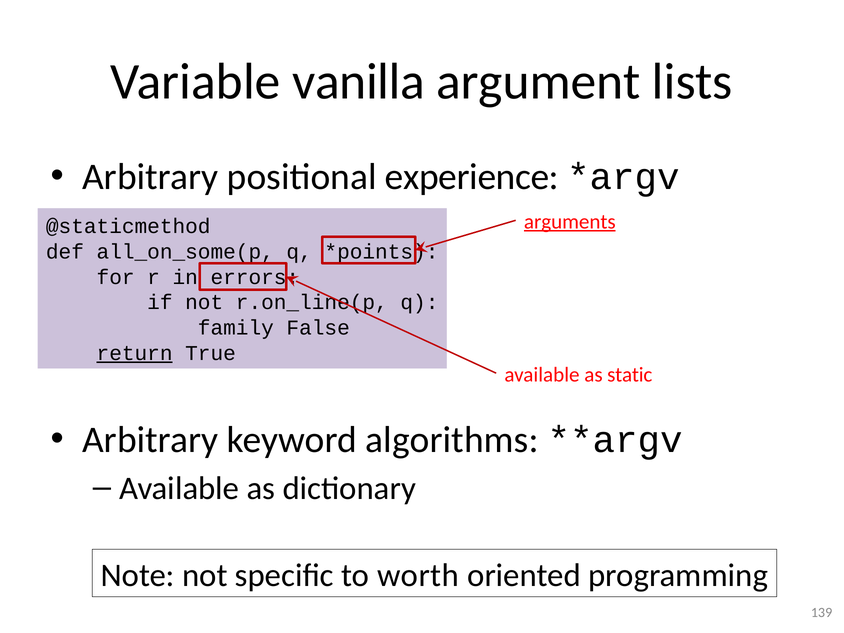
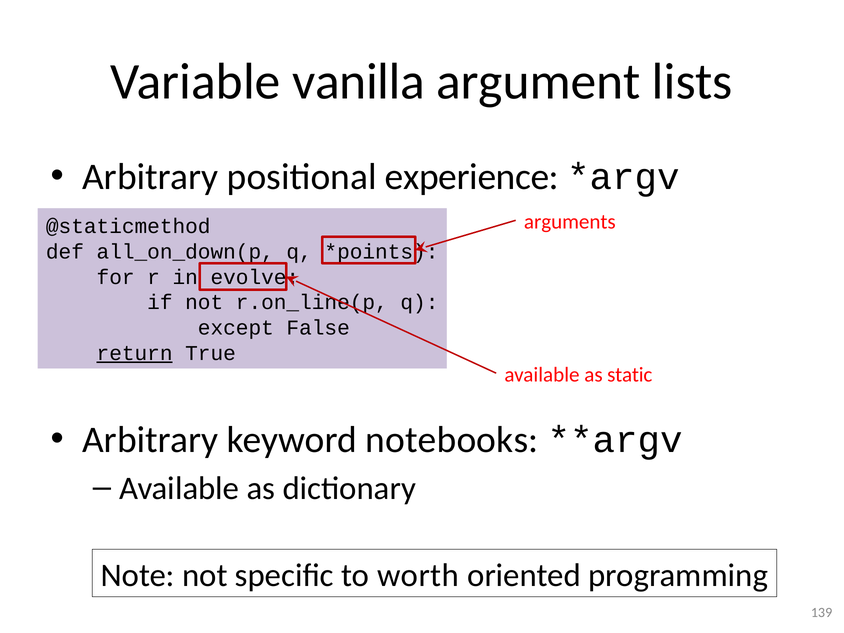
arguments underline: present -> none (570, 222)
all_on_some(p: all_on_some(p -> all_on_down(p (185, 252)
errors: errors -> evolve (255, 277)
family: family -> except (236, 328)
algorithms: algorithms -> notebooks (452, 440)
